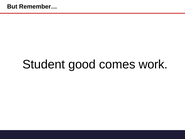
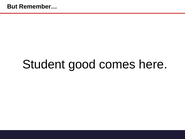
work: work -> here (153, 64)
